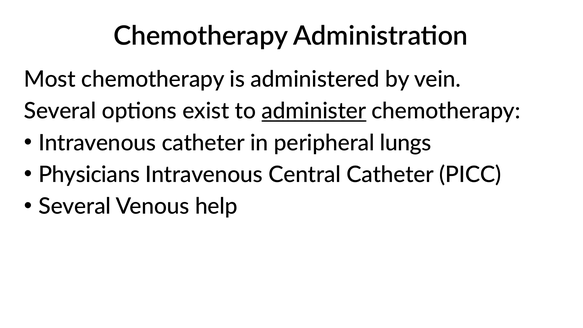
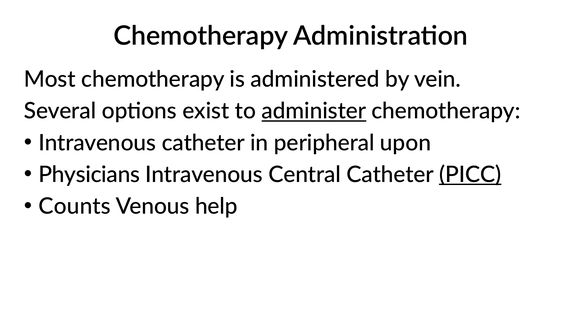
lungs: lungs -> upon (405, 143)
PICC underline: none -> present (470, 175)
Several: Several -> Counts (75, 206)
